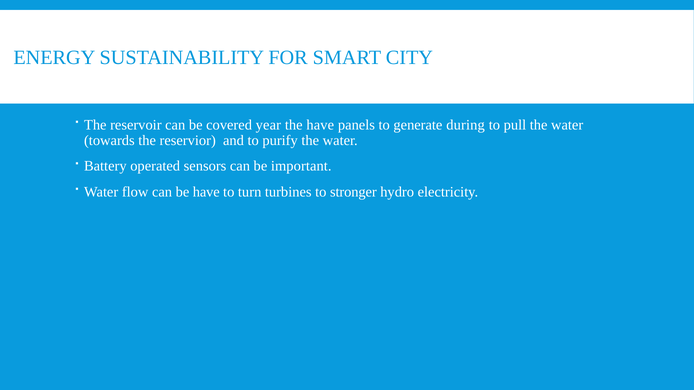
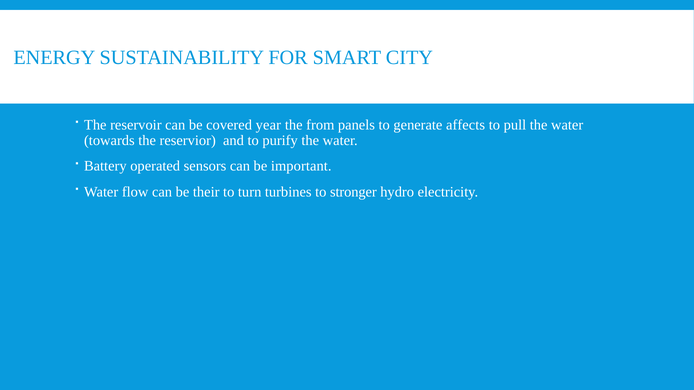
the have: have -> from (320, 125)
during: during -> affects (466, 125)
be have: have -> their (206, 192)
